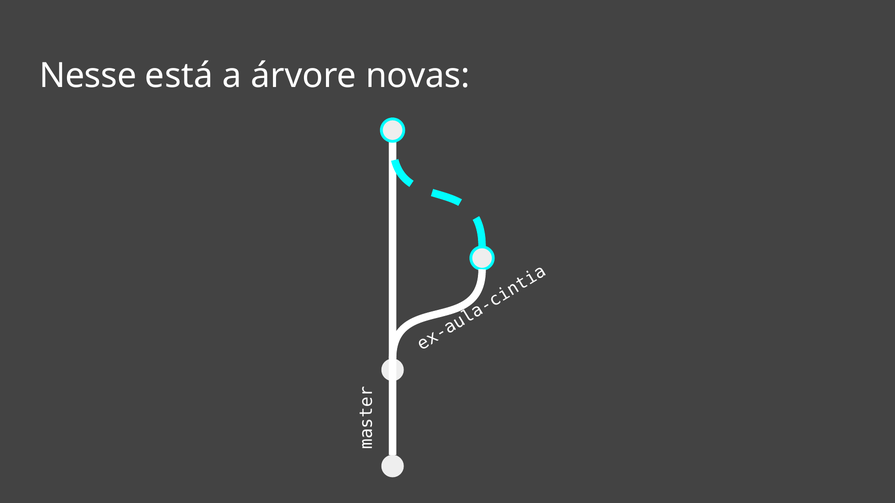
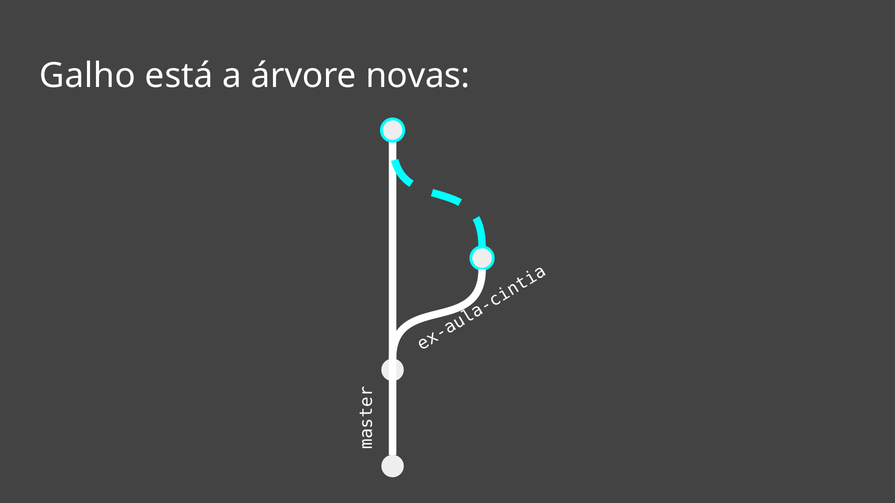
Nesse: Nesse -> Galho (88, 76)
